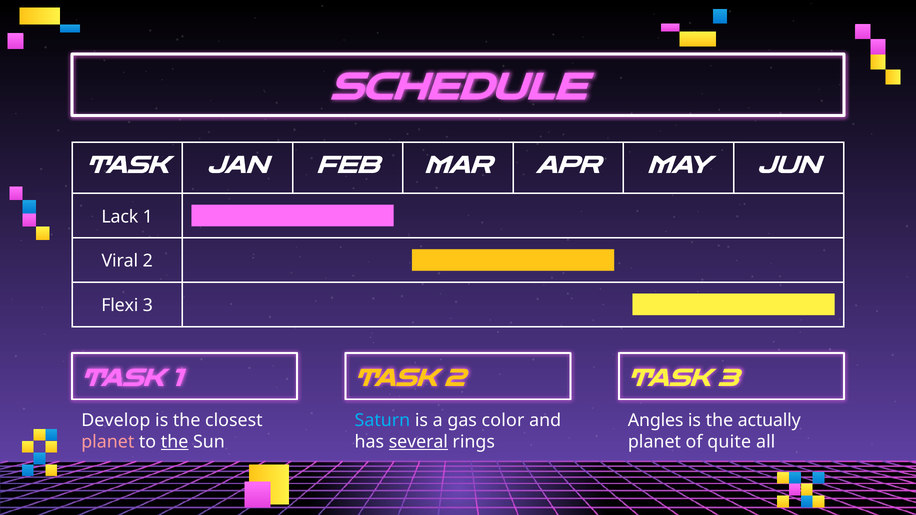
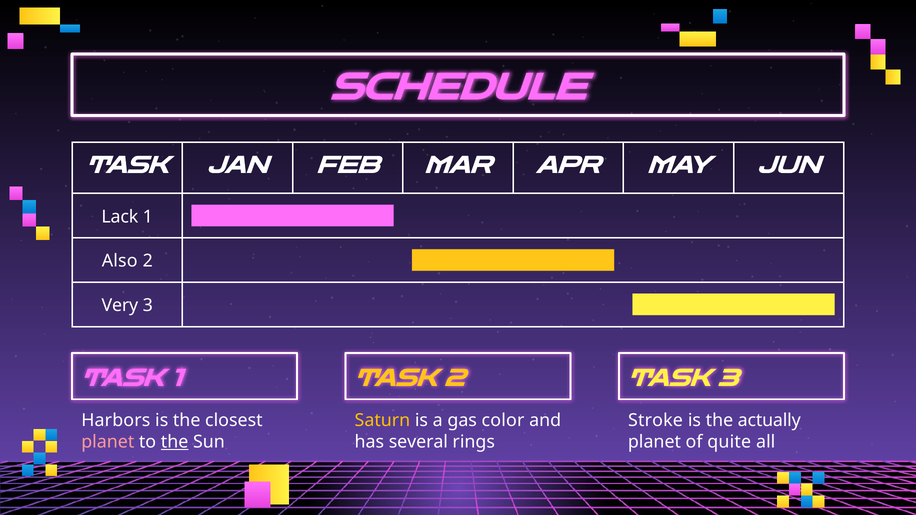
Viral: Viral -> Also (120, 261)
Flexi: Flexi -> Very (120, 306)
Develop: Develop -> Harbors (116, 421)
Saturn colour: light blue -> yellow (382, 421)
Angles: Angles -> Stroke (655, 421)
several underline: present -> none (418, 442)
